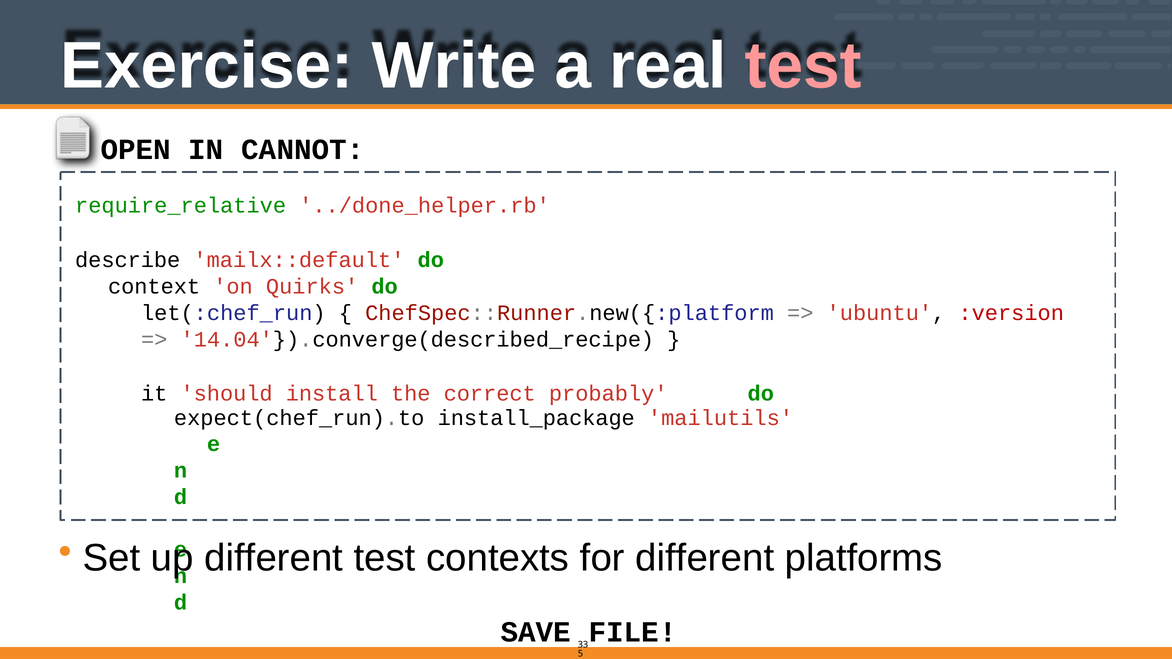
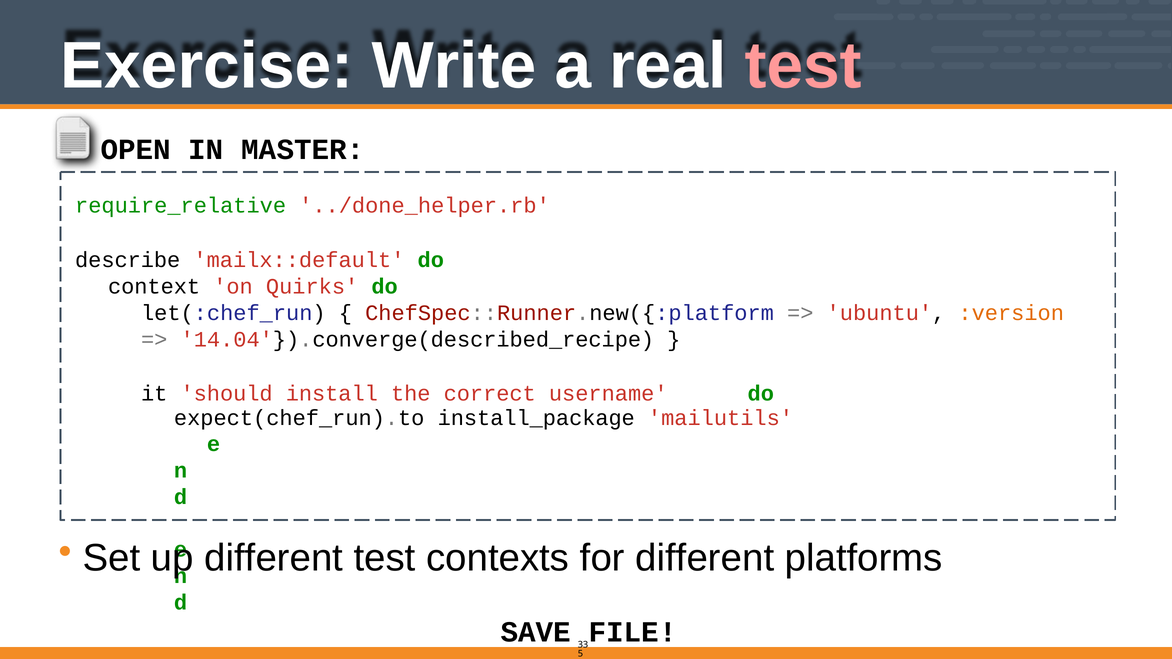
CANNOT: CANNOT -> MASTER (303, 150)
:version colour: red -> orange (1011, 313)
probably: probably -> username (608, 394)
